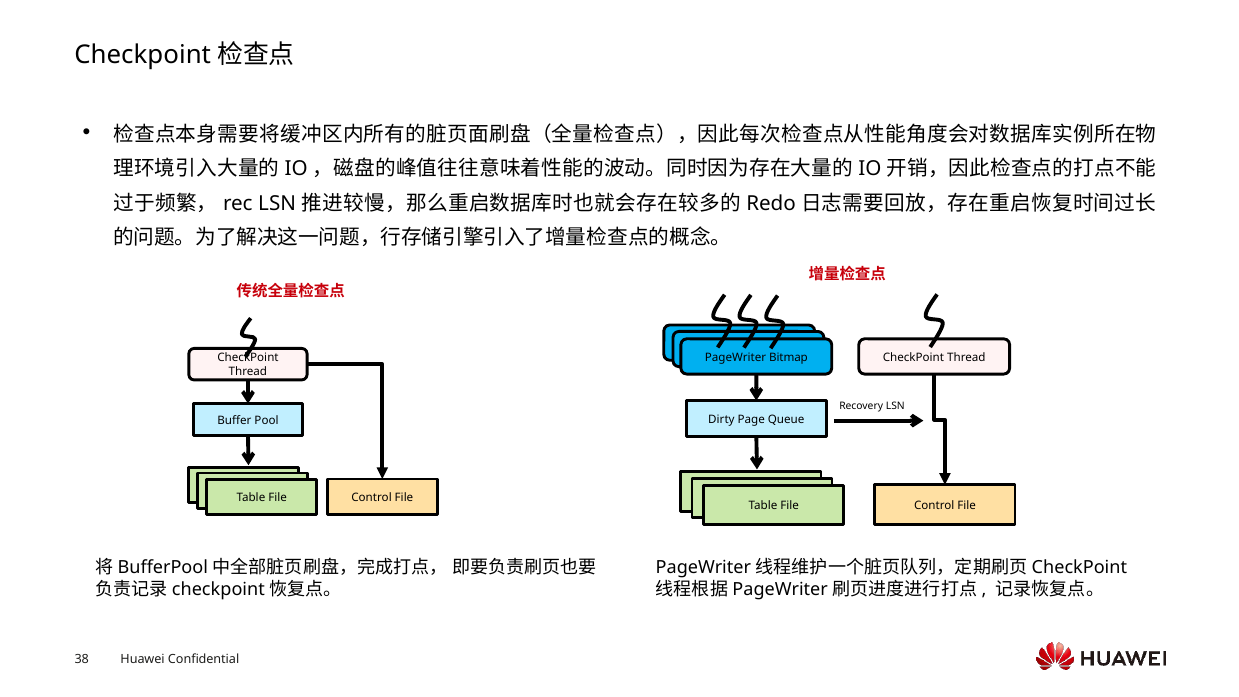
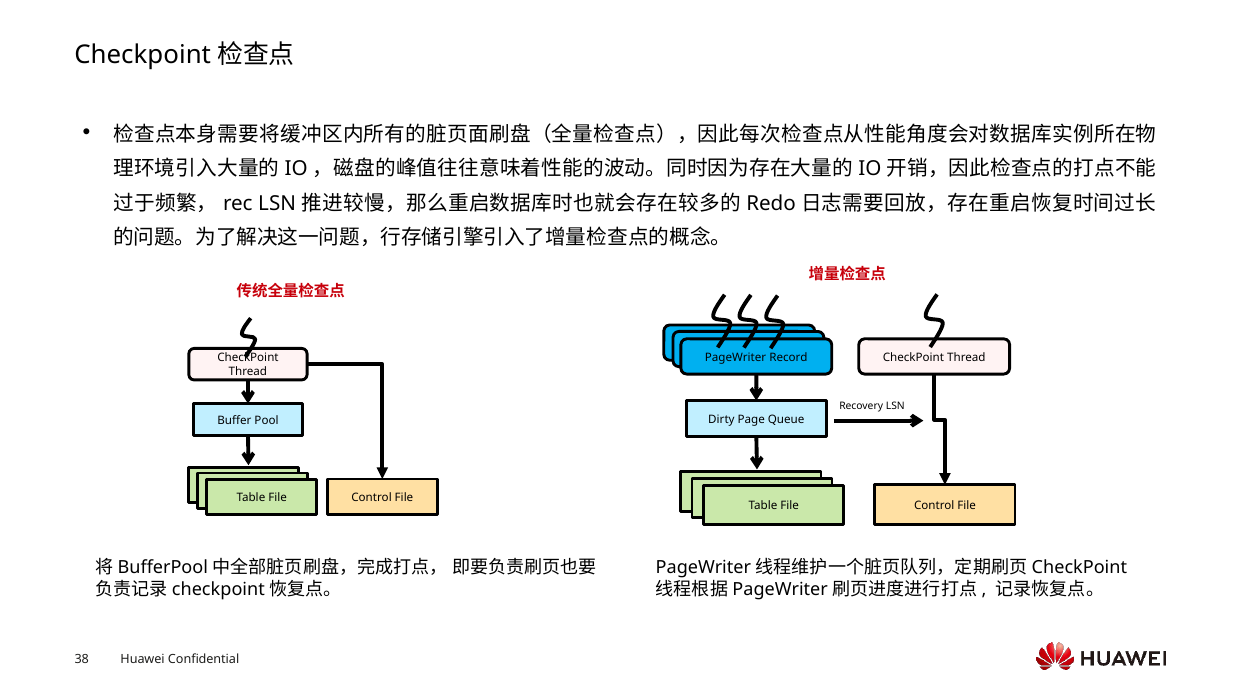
Bitmap: Bitmap -> Record (788, 357)
